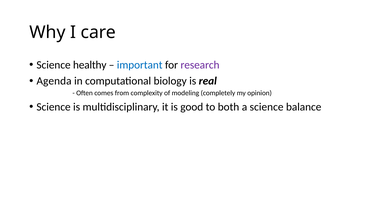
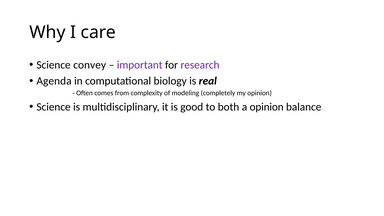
healthy: healthy -> convey (90, 65)
important colour: blue -> purple (140, 65)
a science: science -> opinion (267, 107)
